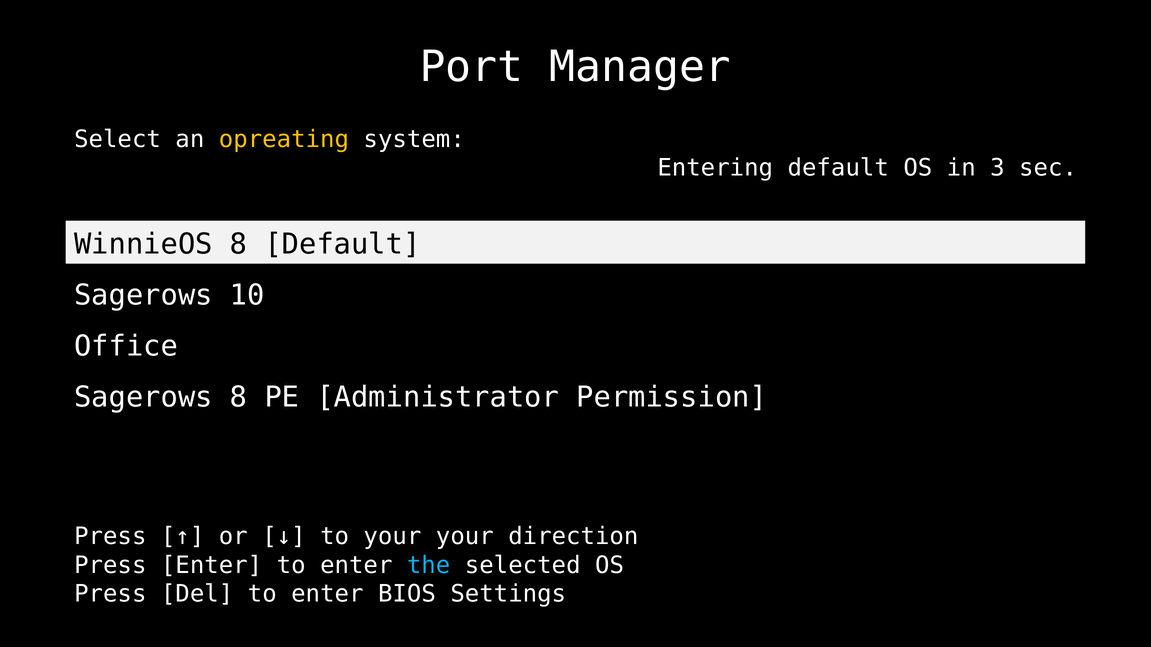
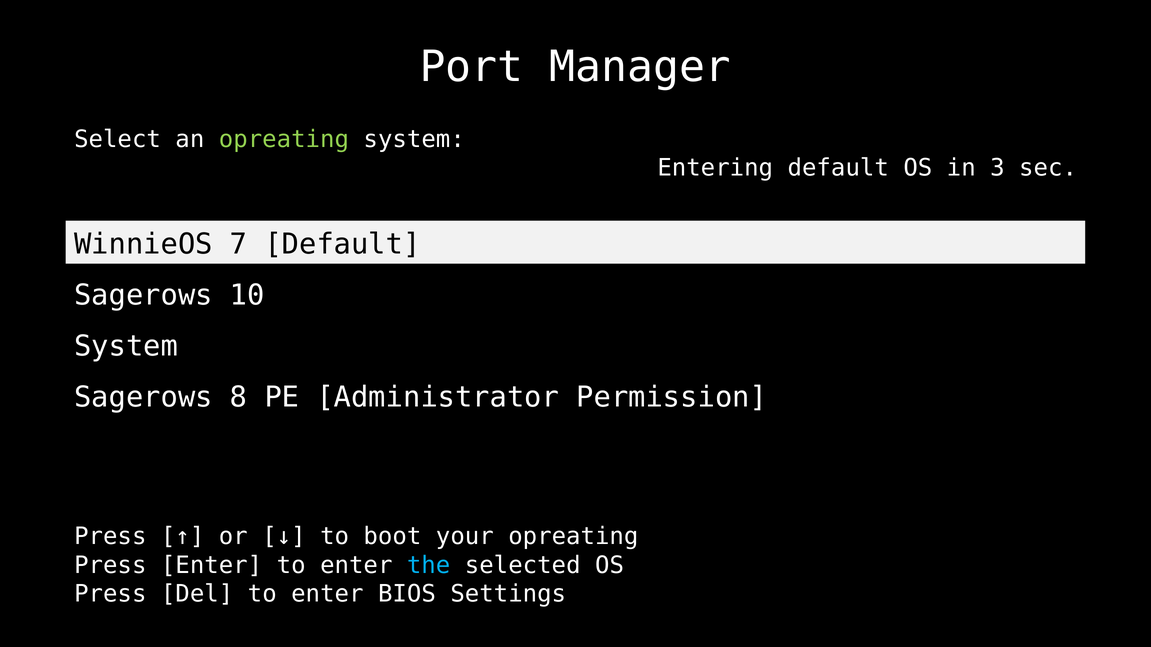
opreating colour: yellow -> light green (284, 139)
WinnieOS 8: 8 -> 7 (239, 244)
Office: Office -> System (126, 346)
to your: your -> boot (392, 537)
your direction: direction -> opreating (573, 537)
